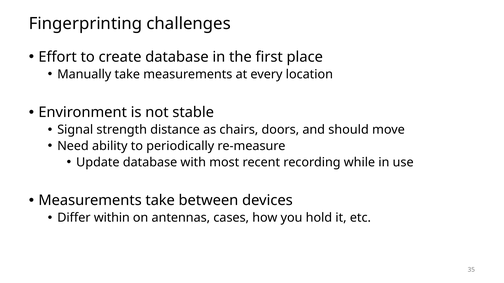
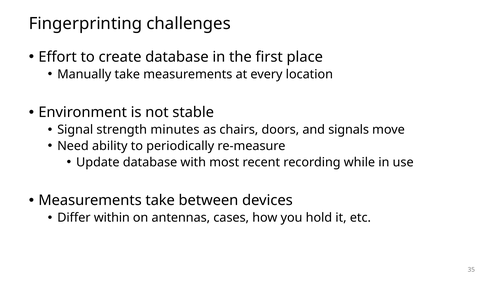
distance: distance -> minutes (175, 130)
should: should -> signals (349, 130)
